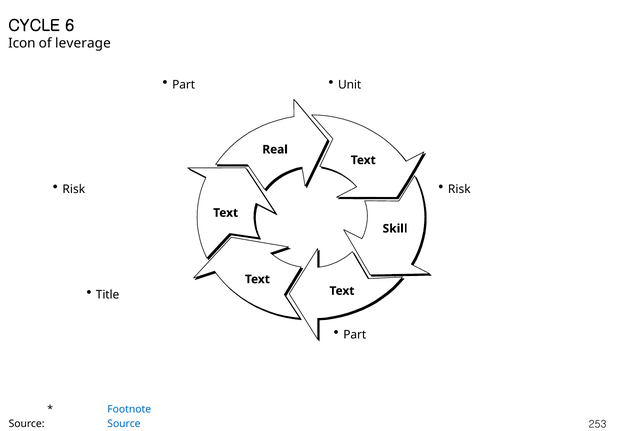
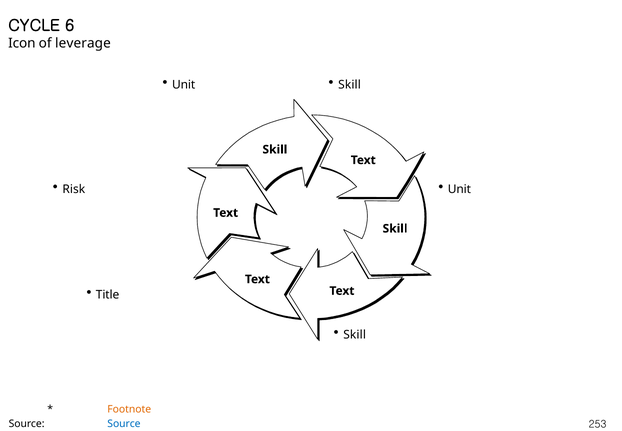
Part: Part -> Unit (184, 85)
Unit: Unit -> Skill (350, 85)
Real: Real -> Skill (275, 149)
Risk: Risk -> Unit (459, 189)
Part: Part -> Skill (355, 334)
Footnote colour: blue -> orange (129, 409)
